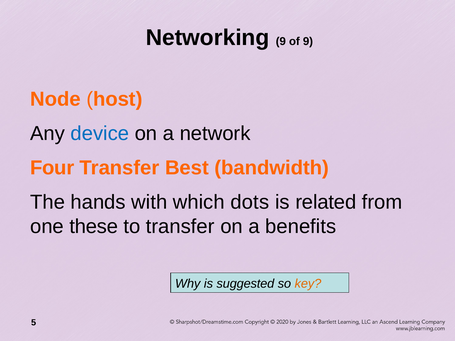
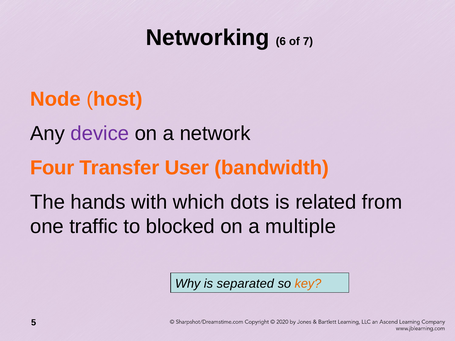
Networking 9: 9 -> 6 (281, 41)
of 9: 9 -> 7 (308, 41)
device colour: blue -> purple (100, 134)
Best: Best -> User (187, 168)
these: these -> traffic (94, 227)
to transfer: transfer -> blocked (180, 227)
benefits: benefits -> multiple (301, 227)
suggested: suggested -> separated (245, 284)
